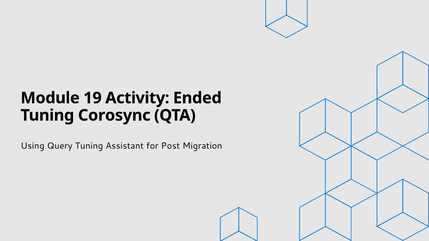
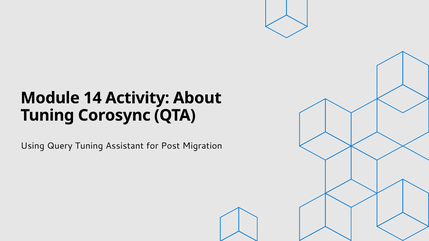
19: 19 -> 14 (93, 98)
Ended: Ended -> About (197, 98)
